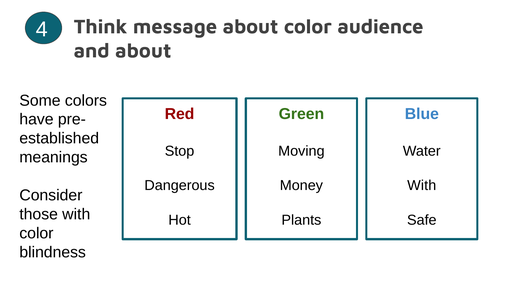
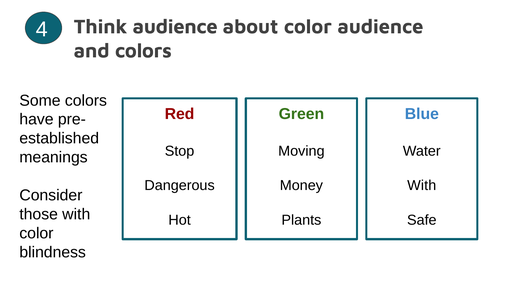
Think message: message -> audience (175, 27)
and about: about -> colors (143, 51)
